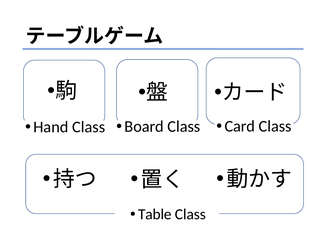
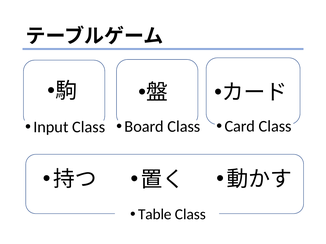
Hand: Hand -> Input (51, 127)
